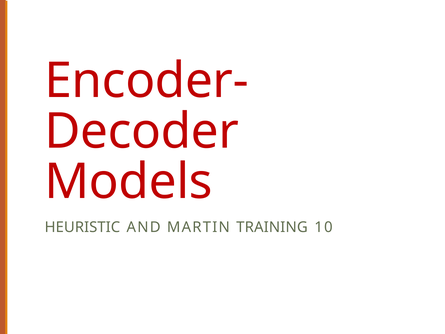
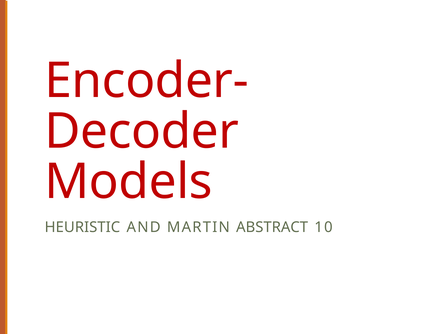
TRAINING: TRAINING -> ABSTRACT (272, 227)
